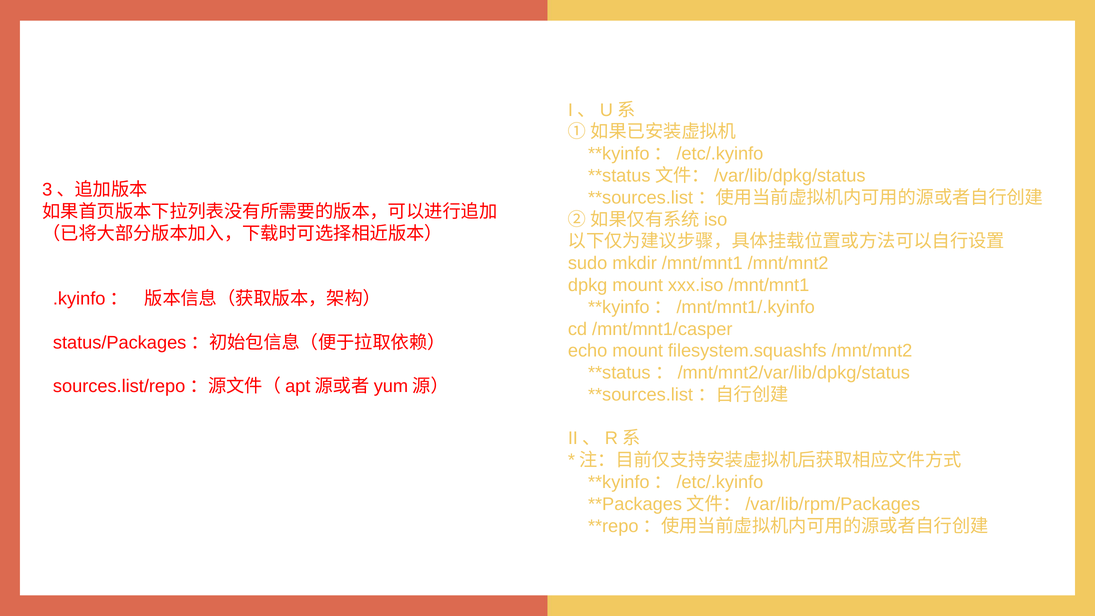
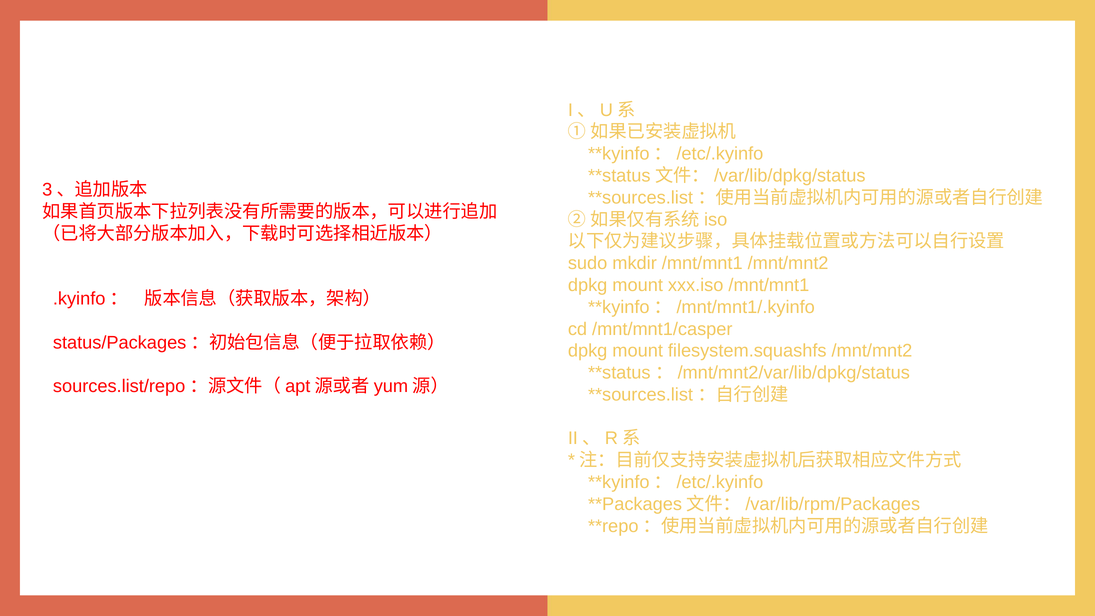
echo: echo -> dpkg (588, 351)
